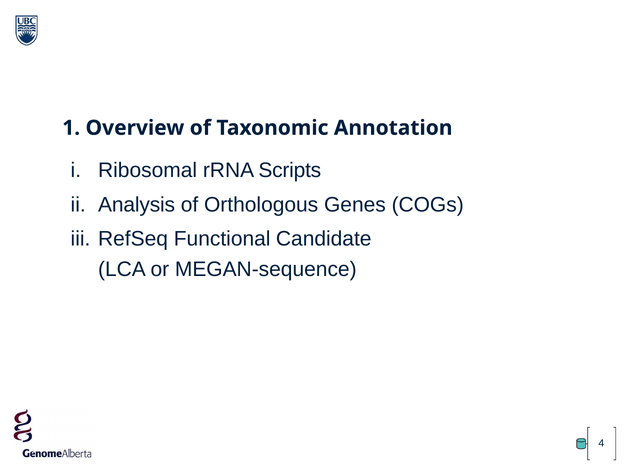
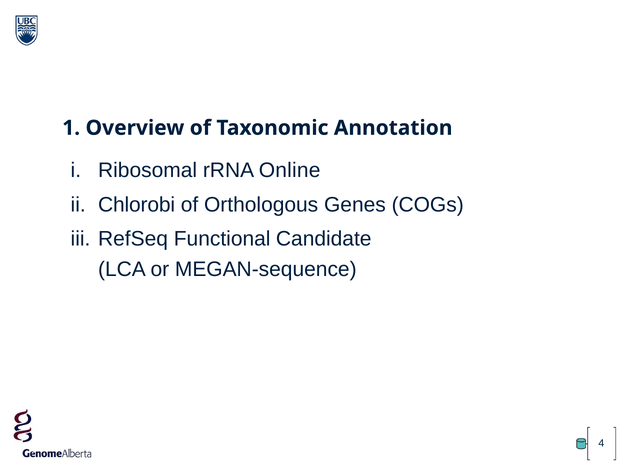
Scripts: Scripts -> Online (290, 170)
Analysis: Analysis -> Chlorobi (137, 205)
